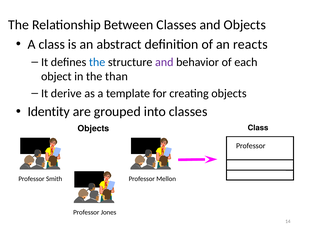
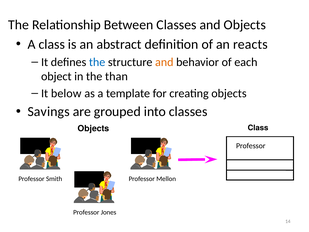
and colour: purple -> orange (164, 62)
derive: derive -> below (66, 93)
Identity: Identity -> Savings (49, 112)
